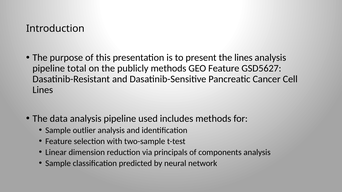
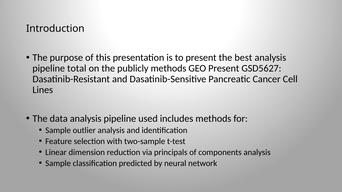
the lines: lines -> best (243, 58)
GEO Feature: Feature -> Present (224, 69)
